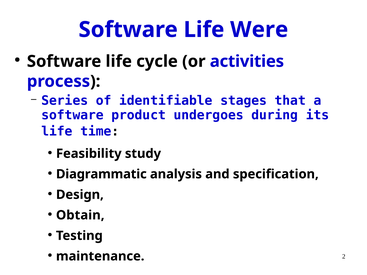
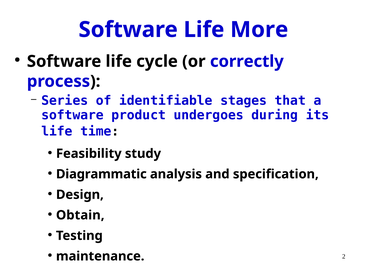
Were: Were -> More (259, 30)
activities: activities -> correctly (247, 61)
